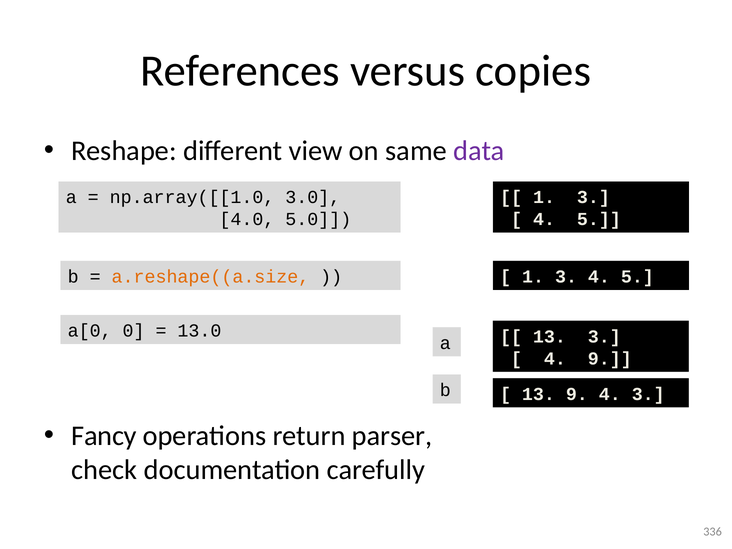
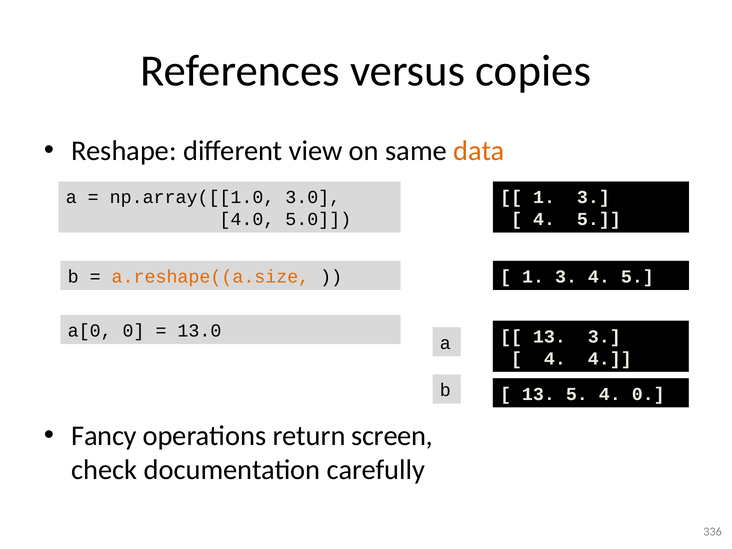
data colour: purple -> orange (479, 151)
4 9: 9 -> 4 (610, 359)
13 9: 9 -> 5 (577, 394)
4 3: 3 -> 0 (648, 394)
parser: parser -> screen (392, 436)
